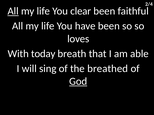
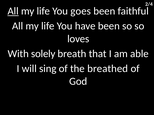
clear: clear -> goes (81, 11)
today: today -> solely (43, 54)
God underline: present -> none (78, 82)
